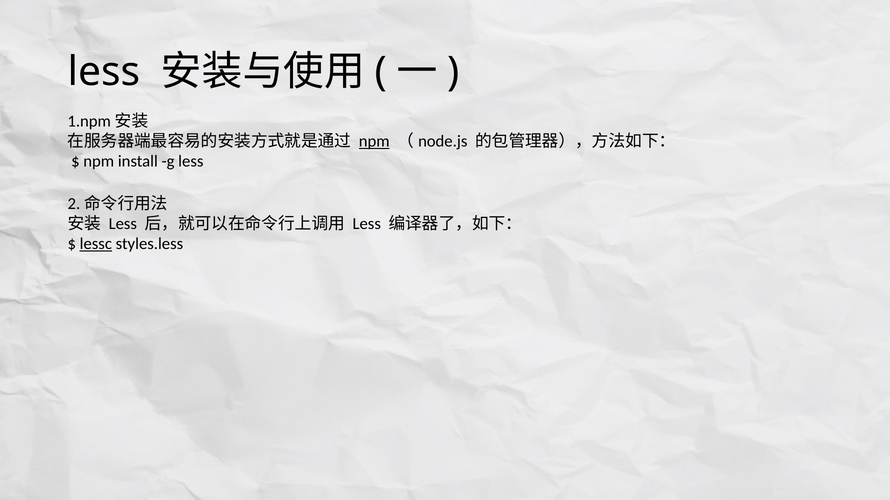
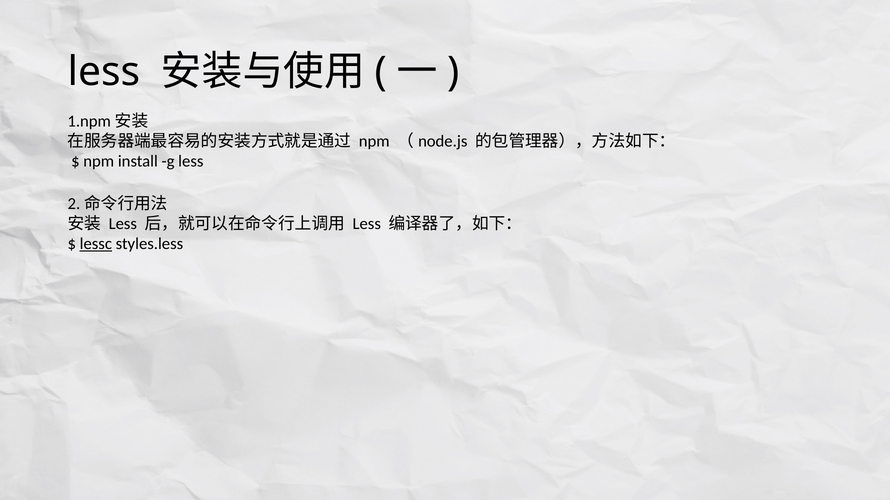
npm underline: present -> none (374, 141)
